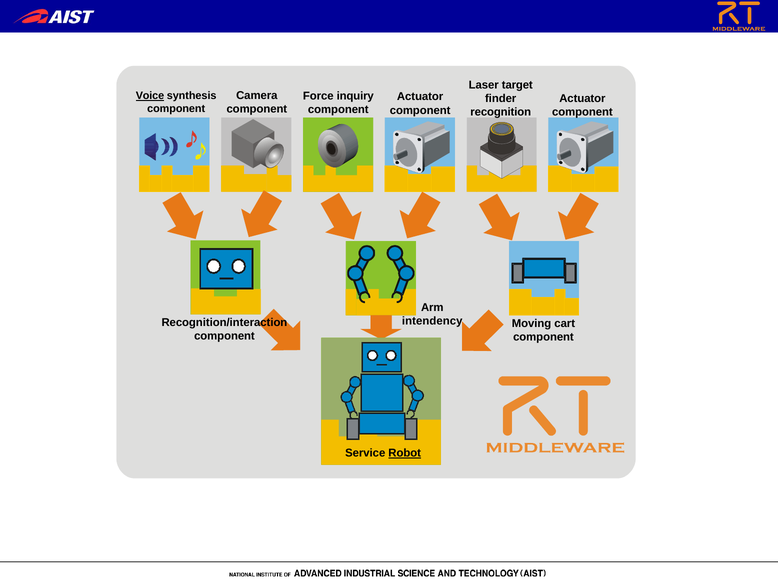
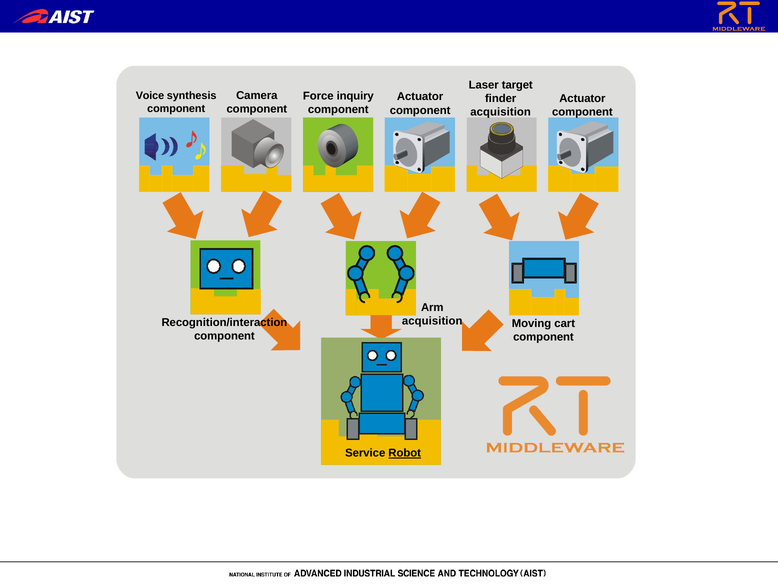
Voice underline: present -> none (150, 96)
recognition: recognition -> acquisition (501, 112)
intendency: intendency -> acquisition (432, 321)
